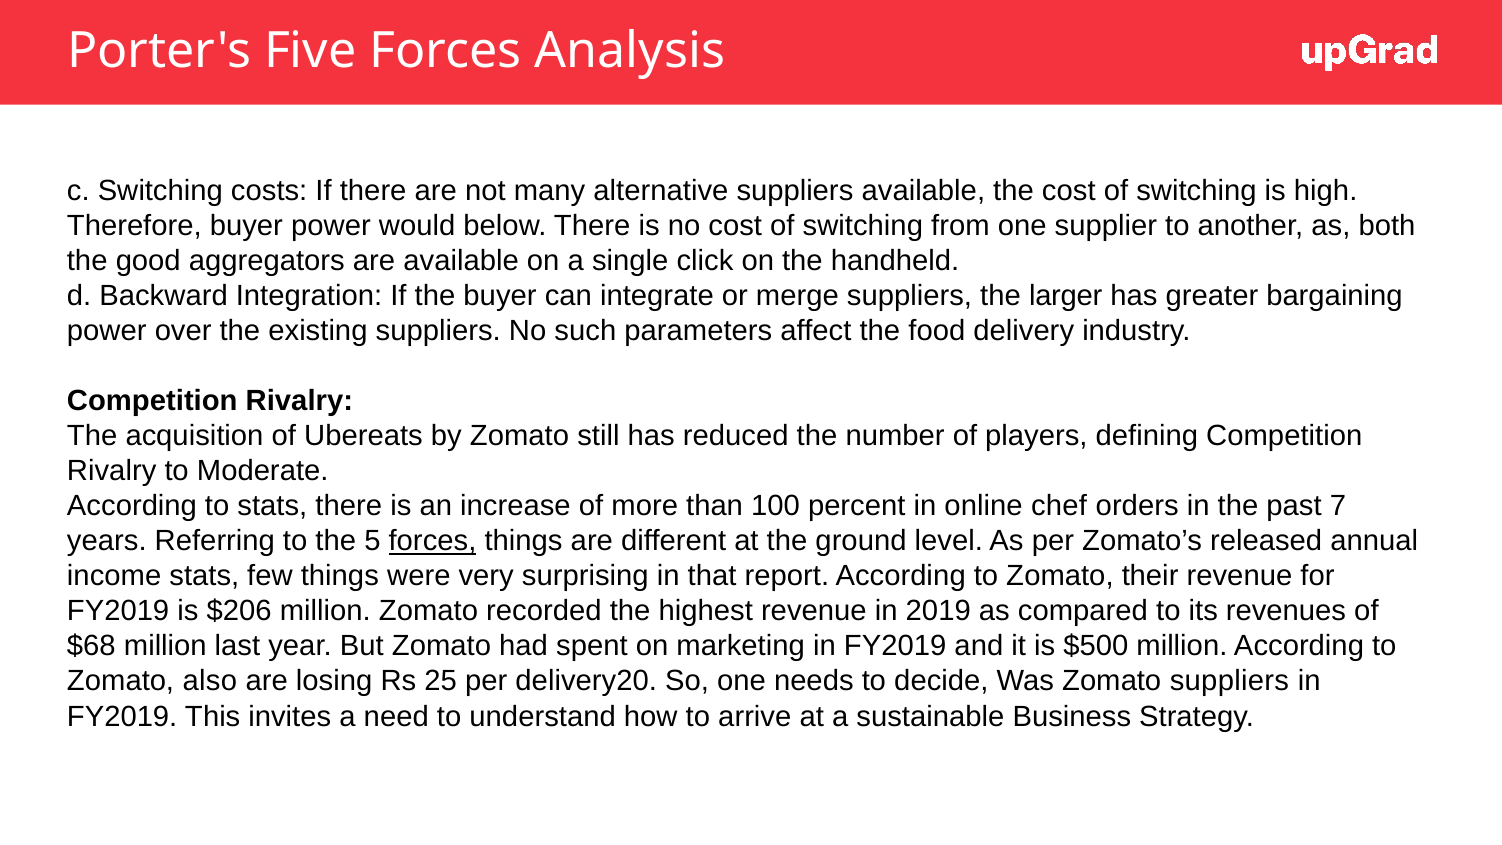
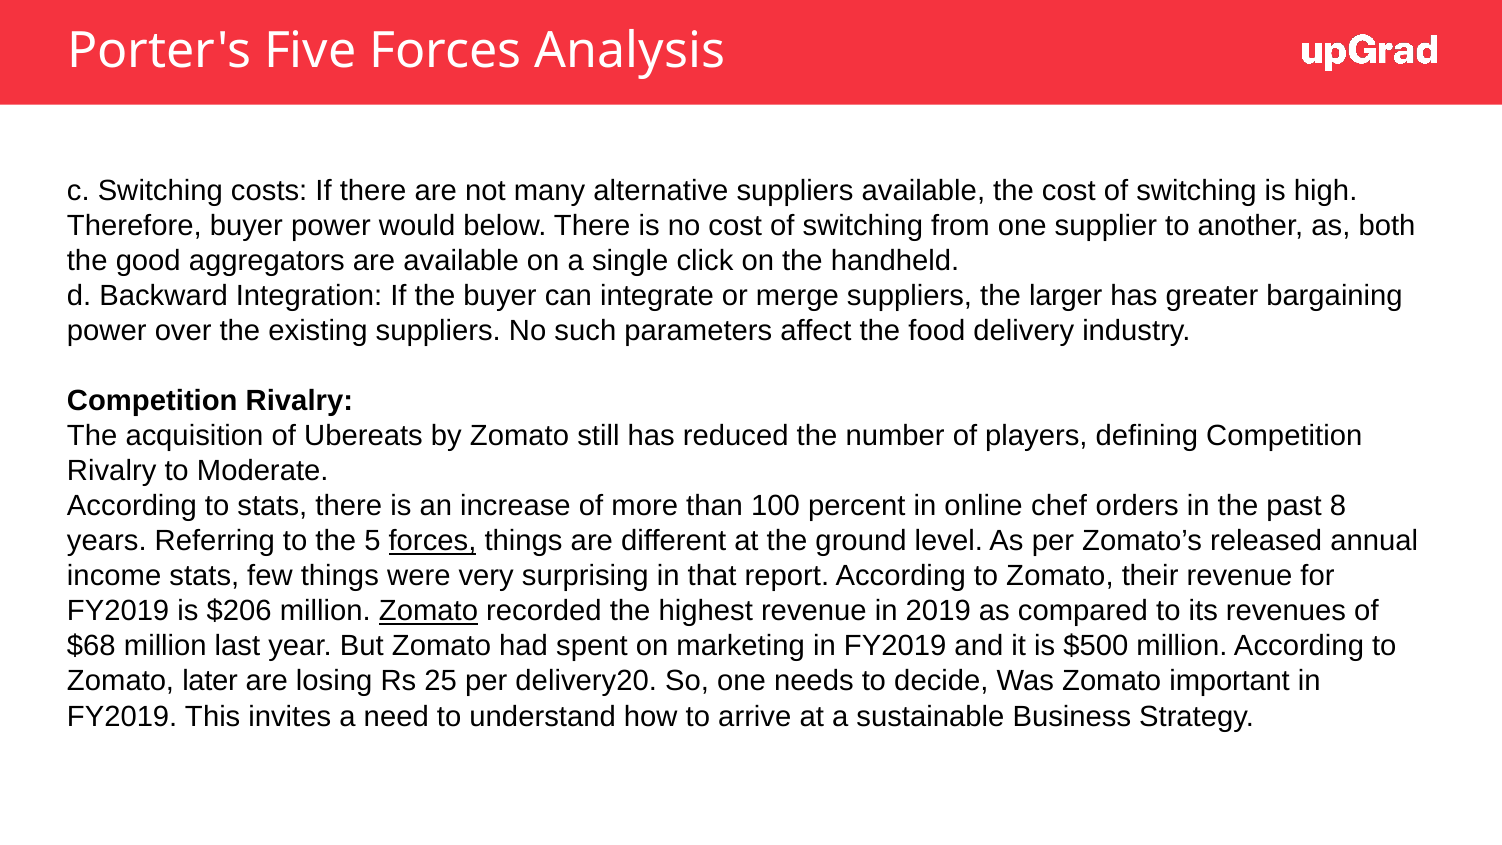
7: 7 -> 8 (1338, 506)
Zomato underline: none -> present (429, 611)
also: also -> later (210, 681)
Zomato suppliers: suppliers -> important (1230, 681)
